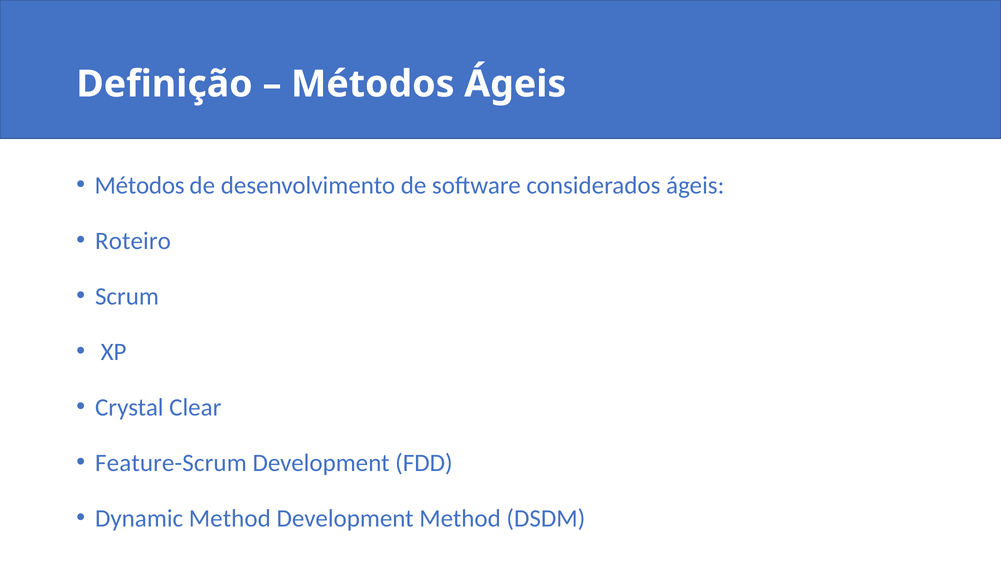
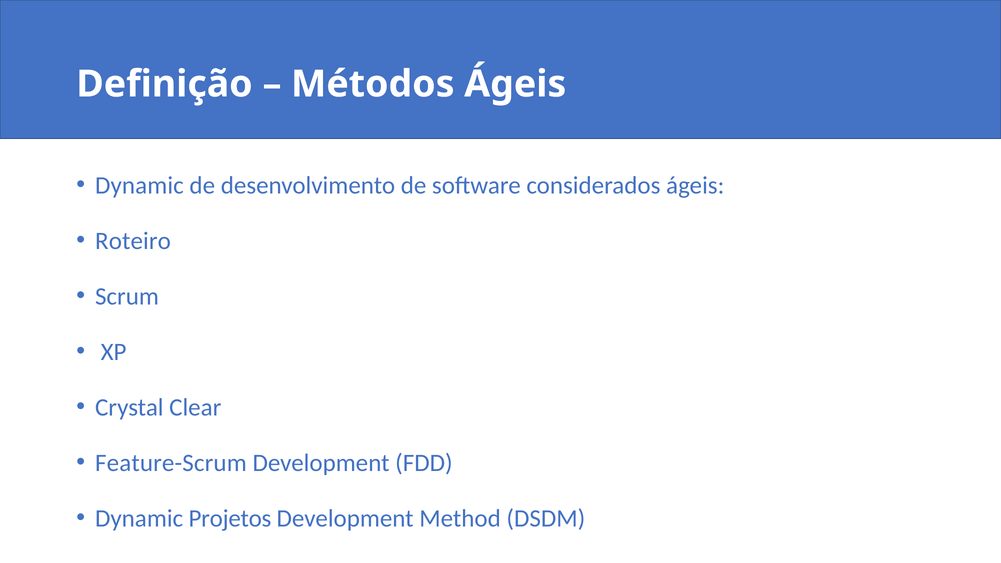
Métodos: Métodos -> Dynamic (139, 185)
Dynamic Method: Method -> Projetos (230, 518)
